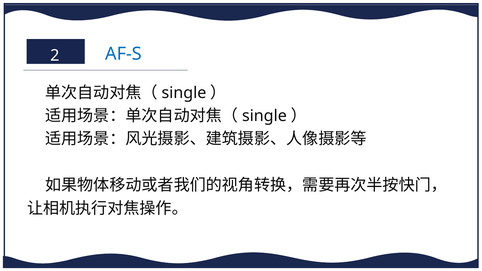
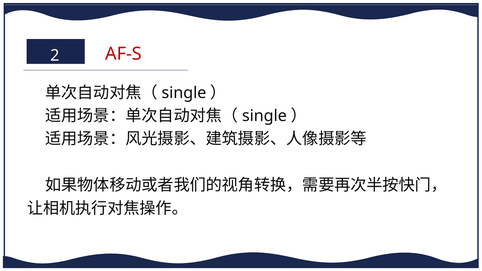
AF-S colour: blue -> red (124, 54)
